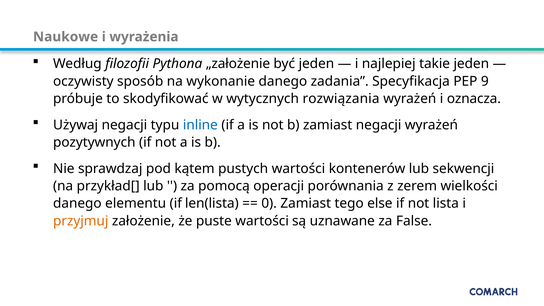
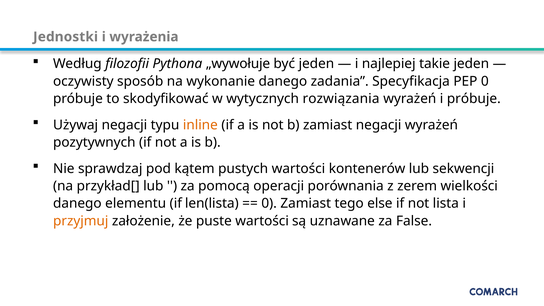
Naukowe: Naukowe -> Jednostki (66, 37)
„założenie: „założenie -> „wywołuje (238, 64)
PEP 9: 9 -> 0 (485, 81)
i oznacza: oznacza -> próbuje (474, 99)
inline colour: blue -> orange (200, 125)
